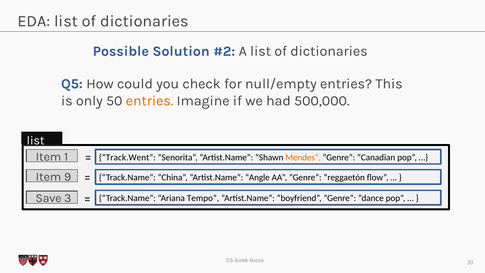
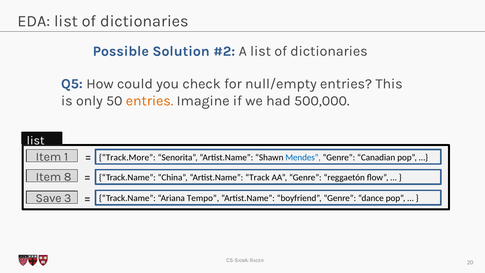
Track.Went: Track.Went -> Track.More (127, 157)
Mendes colour: orange -> blue (303, 157)
9: 9 -> 8 (68, 177)
Angle: Angle -> Track (257, 177)
